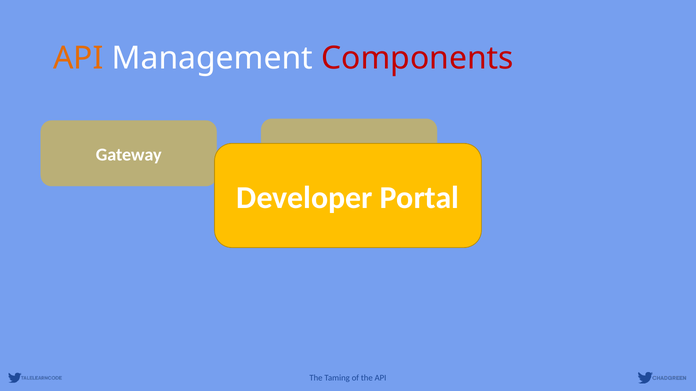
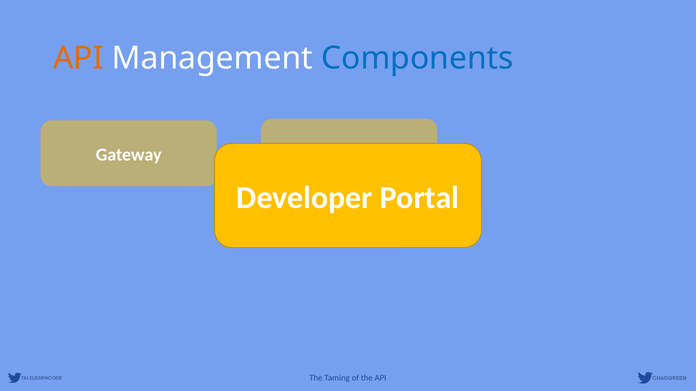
Components colour: red -> blue (417, 58)
